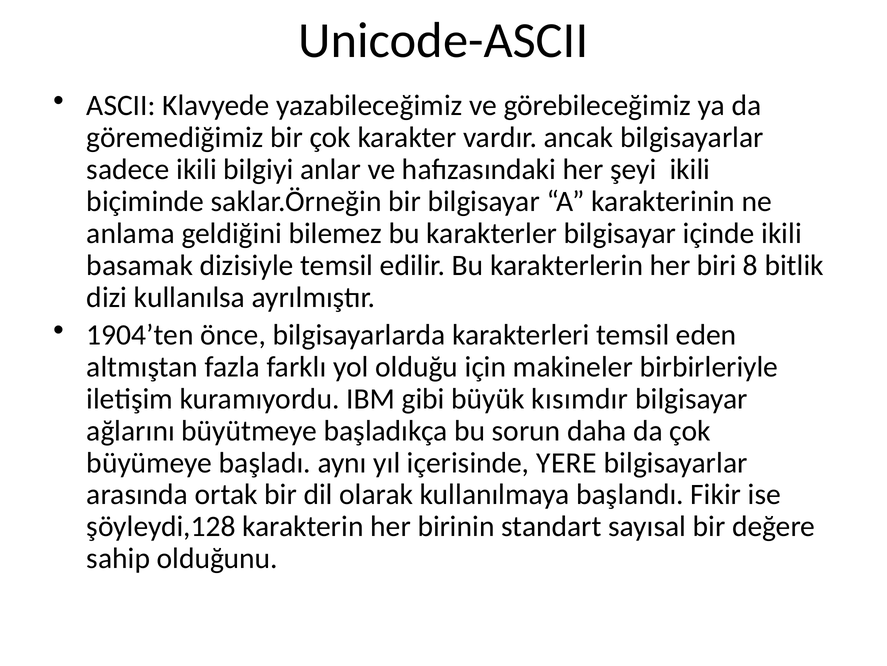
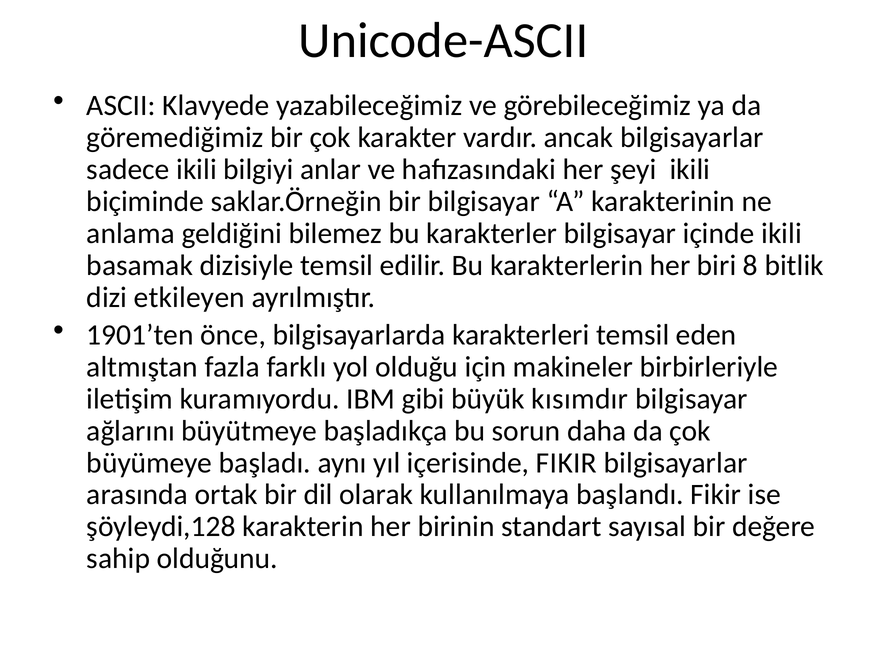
kullanılsa: kullanılsa -> etkileyen (189, 297)
1904’ten: 1904’ten -> 1901’ten (140, 335)
içerisinde YERE: YERE -> FIKIR (566, 462)
